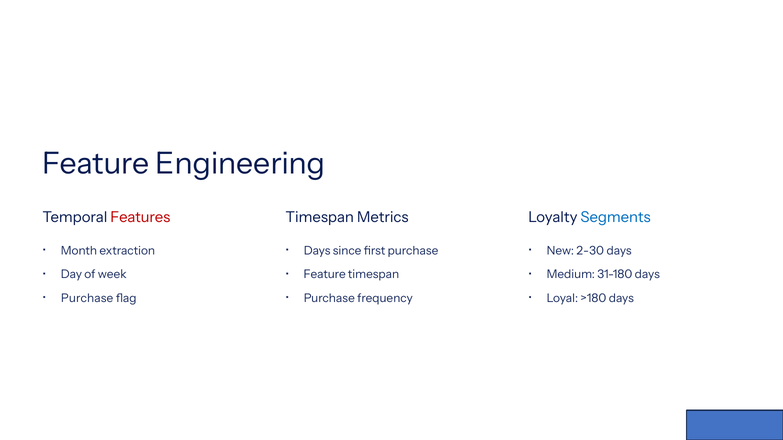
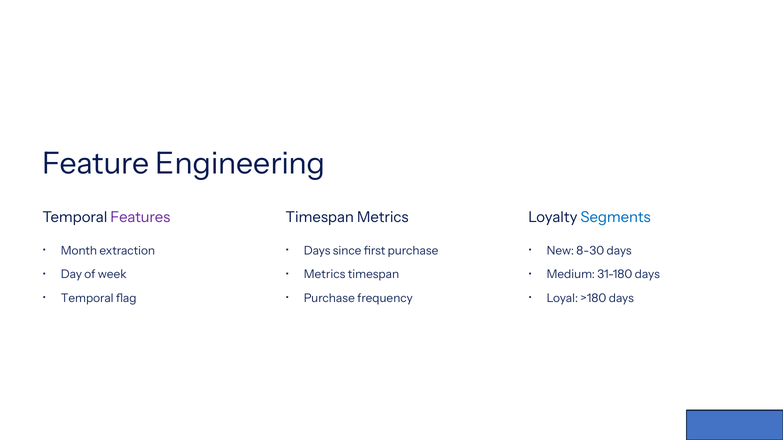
Features colour: red -> purple (140, 218)
2-30: 2-30 -> 8-30 (590, 251)
Feature: Feature -> Metrics (325, 275)
Purchase: Purchase -> Temporal (87, 299)
